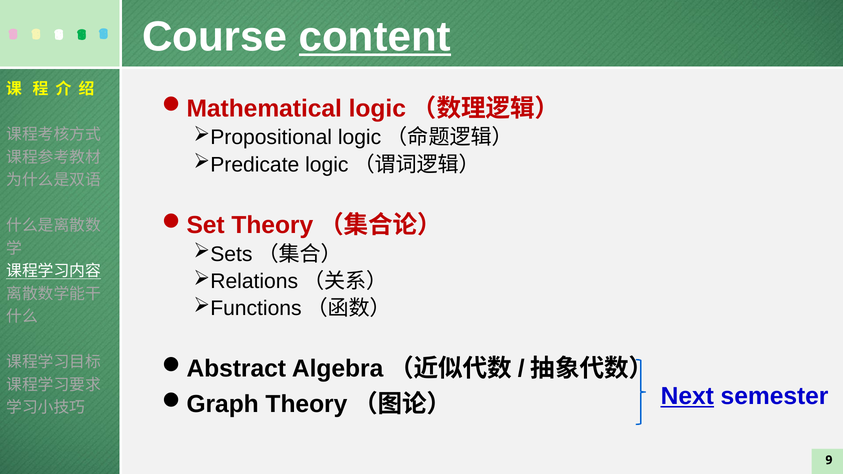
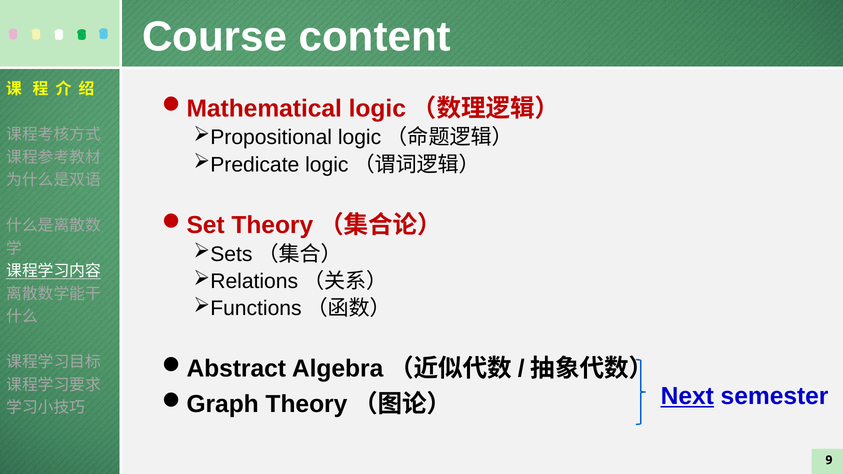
content underline: present -> none (375, 37)
